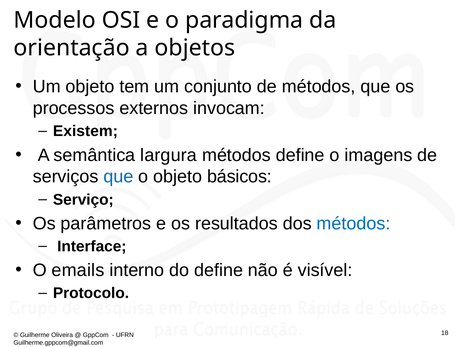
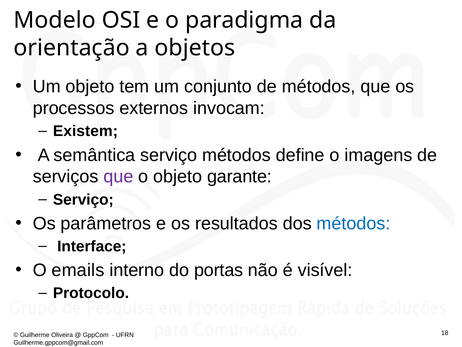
semântica largura: largura -> serviço (169, 155)
que colour: blue -> purple (118, 176)
básicos: básicos -> garante (240, 176)
do define: define -> portas (219, 270)
